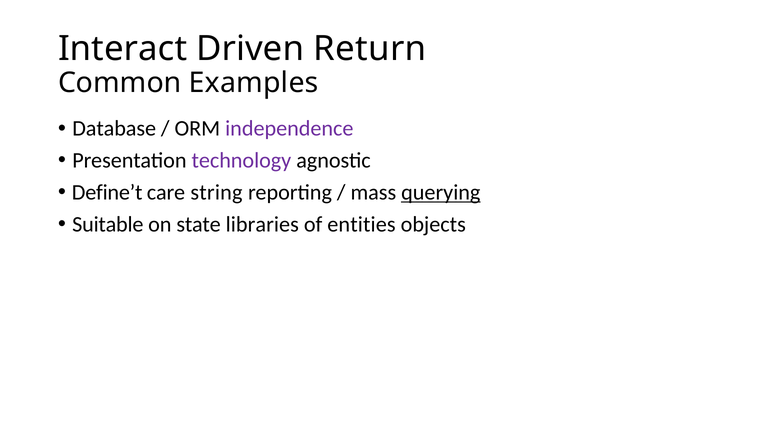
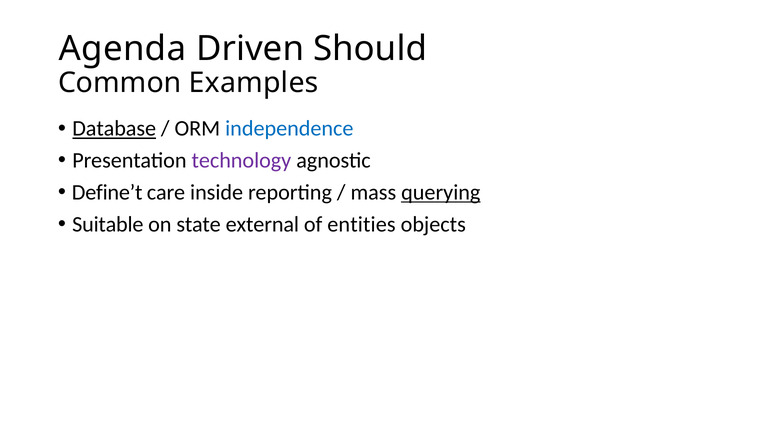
Interact: Interact -> Agenda (122, 49)
Return: Return -> Should (370, 49)
Database underline: none -> present (114, 129)
independence colour: purple -> blue (289, 129)
string: string -> inside (217, 192)
libraries: libraries -> external (262, 224)
